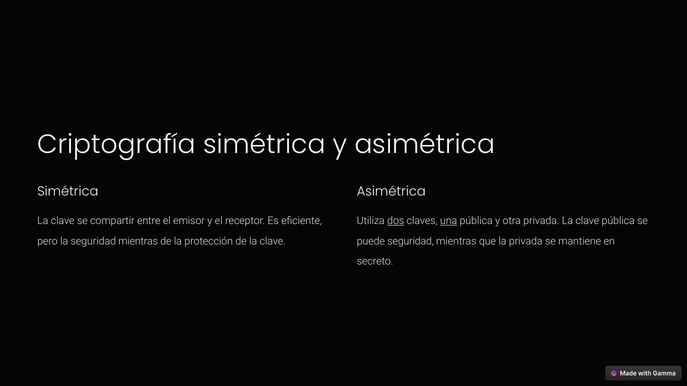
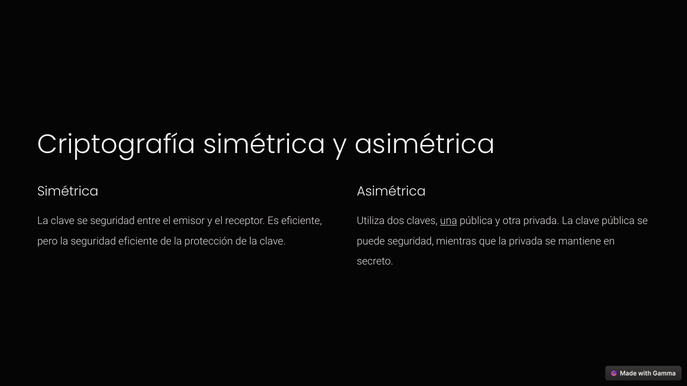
se compartir: compartir -> seguridad (112, 221)
dos underline: present -> none (396, 221)
la seguridad mientras: mientras -> eficiente (138, 241)
